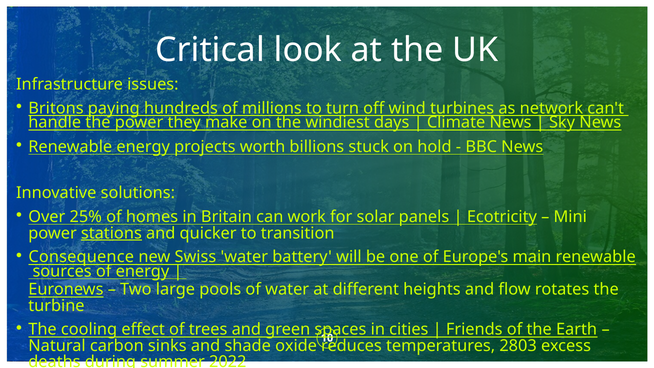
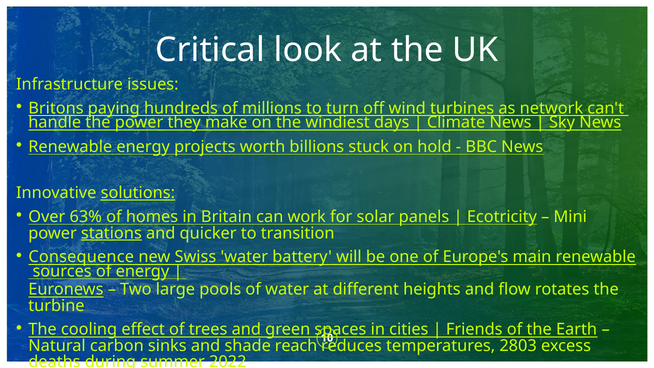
solutions underline: none -> present (138, 193)
25%: 25% -> 63% (86, 217)
oxide: oxide -> reach (296, 346)
